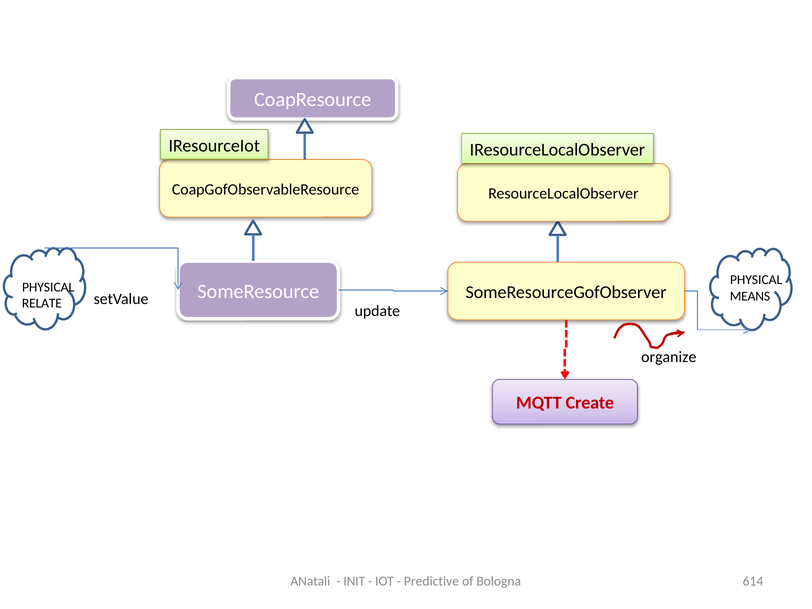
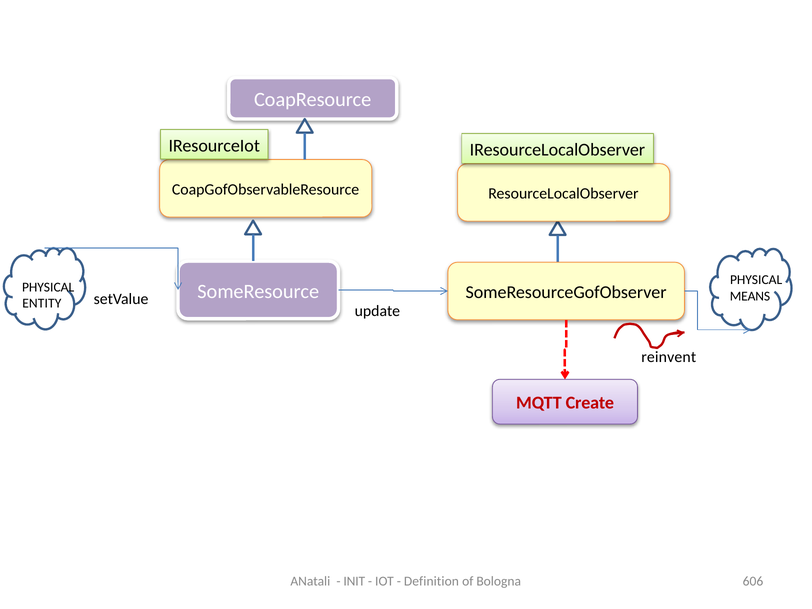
RELATE: RELATE -> ENTITY (42, 303)
organize: organize -> reinvent (669, 357)
Predictive: Predictive -> Definition (431, 581)
614: 614 -> 606 (753, 581)
